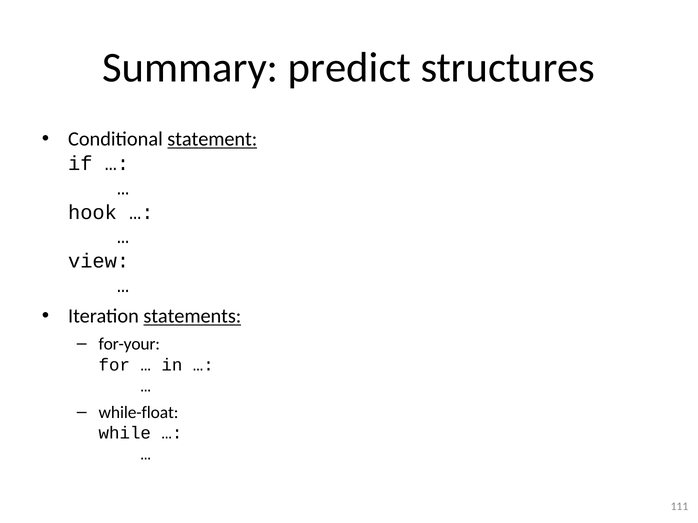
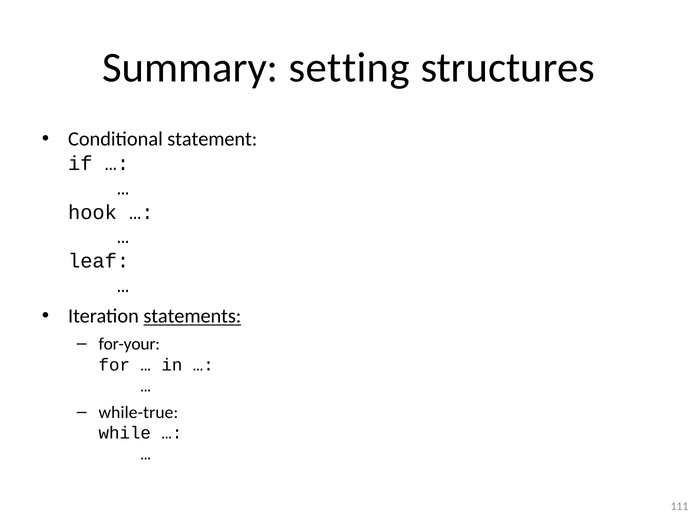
predict: predict -> setting (349, 68)
statement underline: present -> none (212, 139)
view: view -> leaf (99, 261)
while-float: while-float -> while-true (138, 413)
